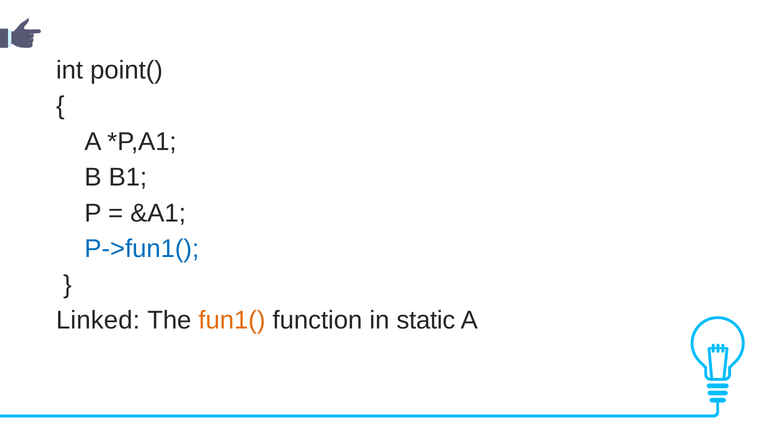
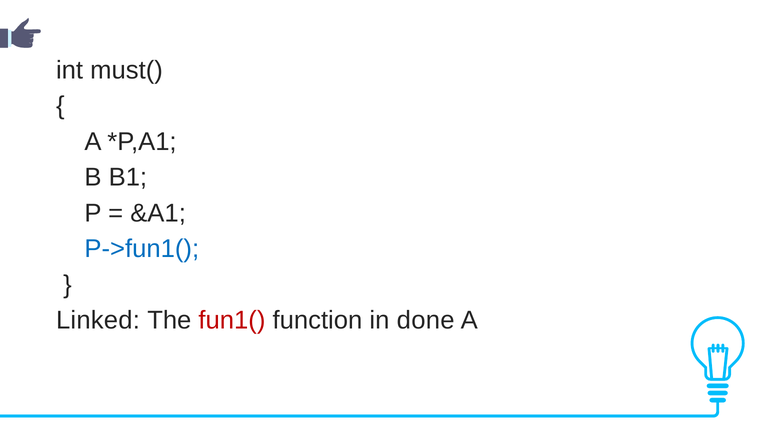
point(: point( -> must( (127, 70)
fun1( colour: orange -> red (232, 320)
static: static -> done (426, 320)
